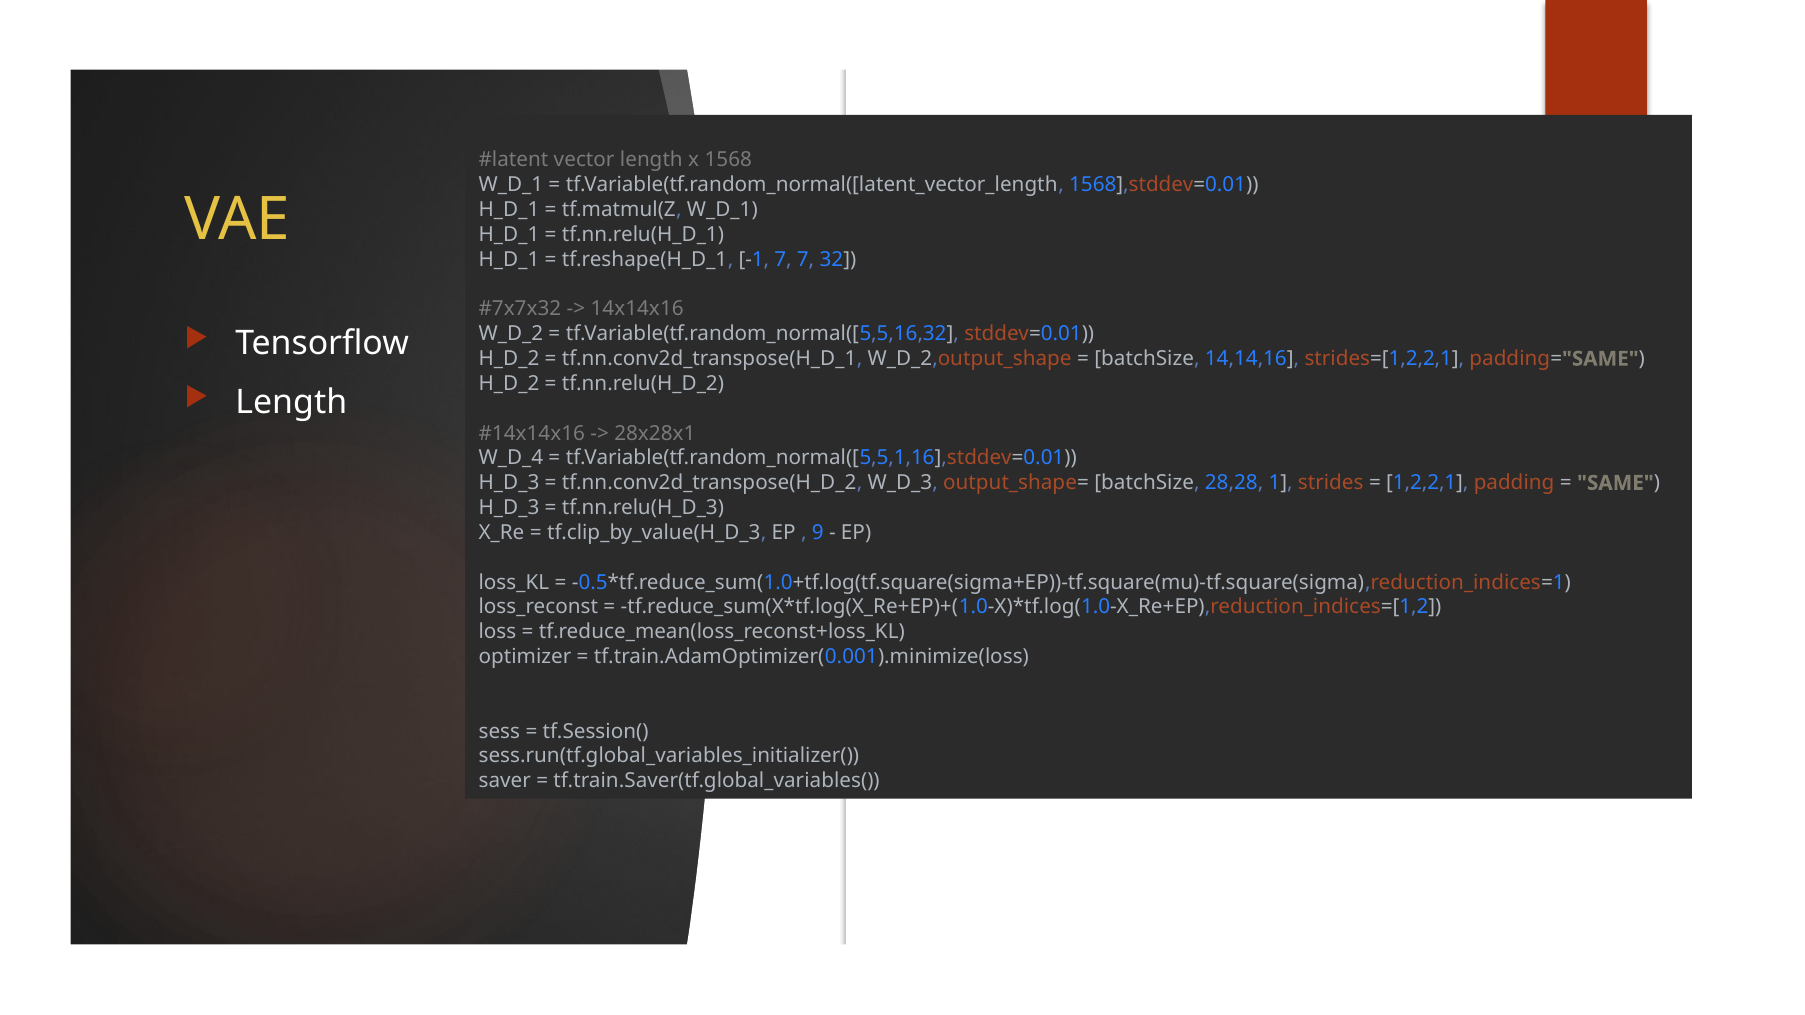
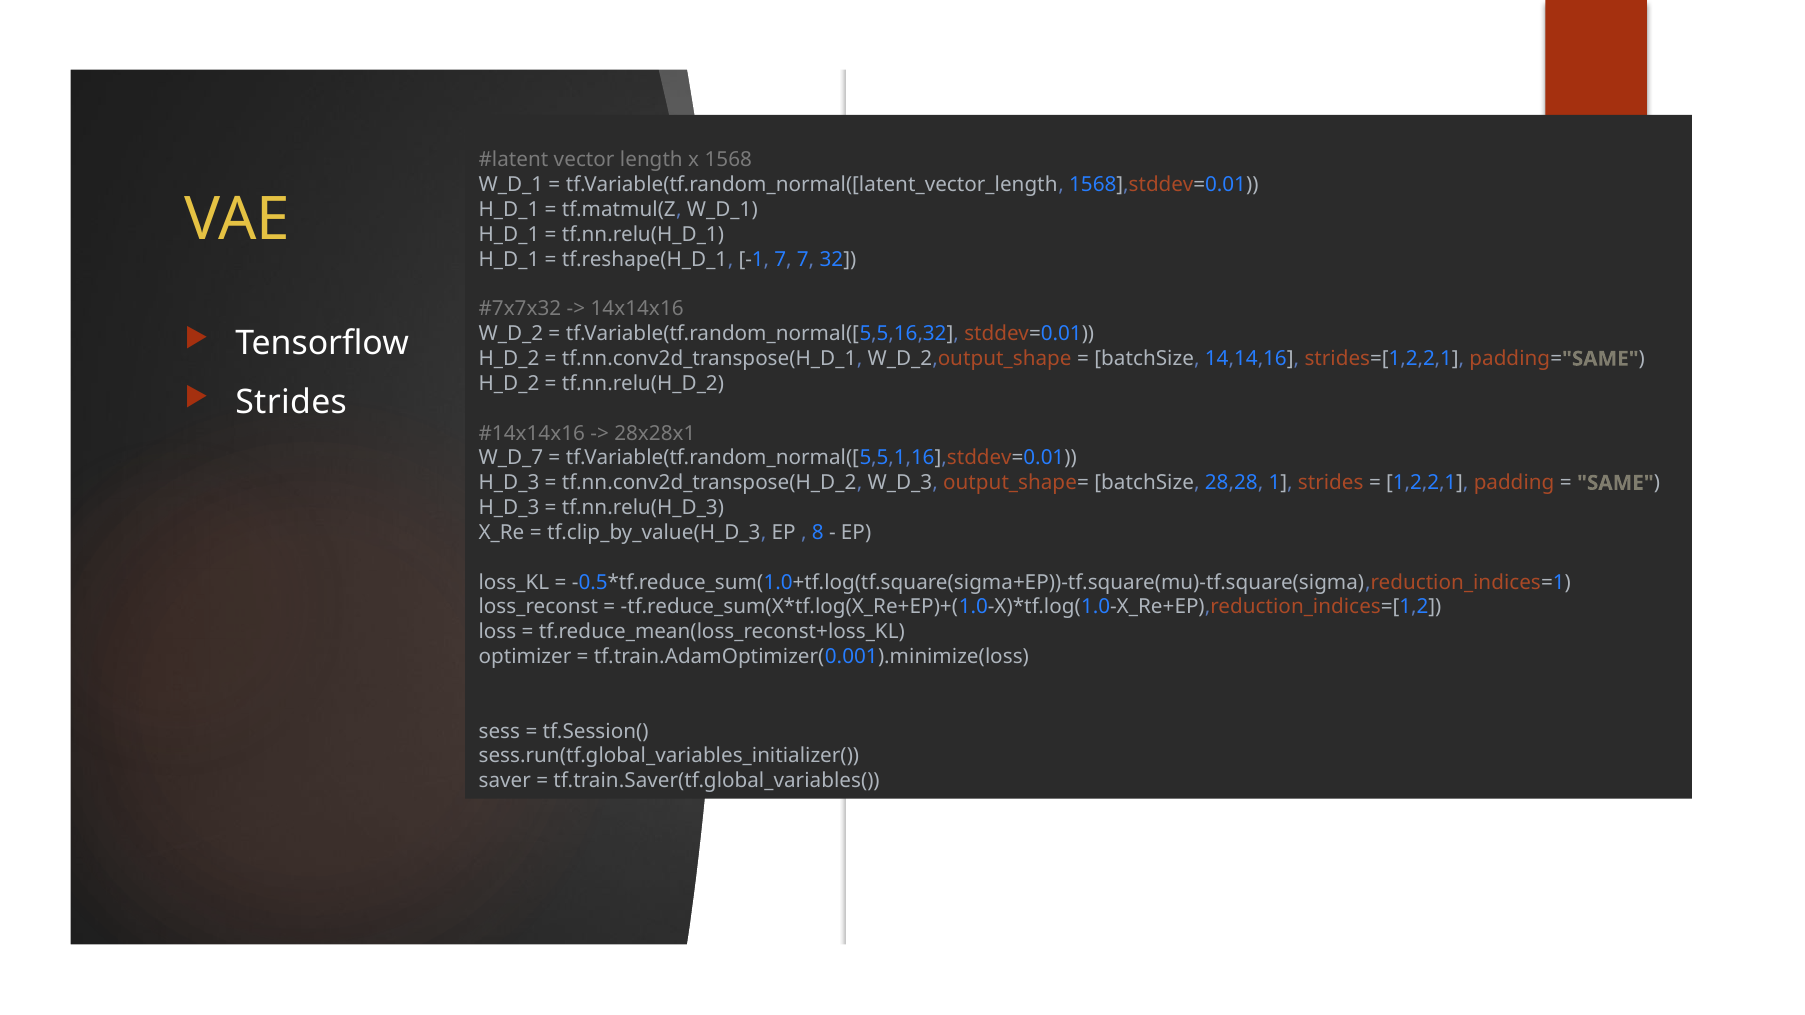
Length: Length -> Strides (291, 403)
W_D_4: W_D_4 -> W_D_7 (511, 458)
9: 9 -> 8 (818, 533)
